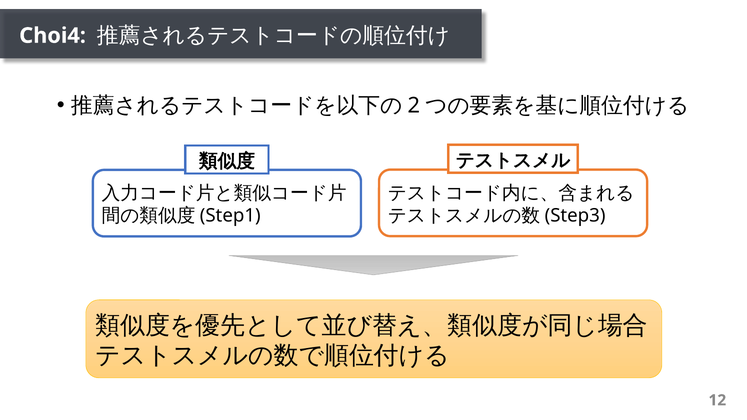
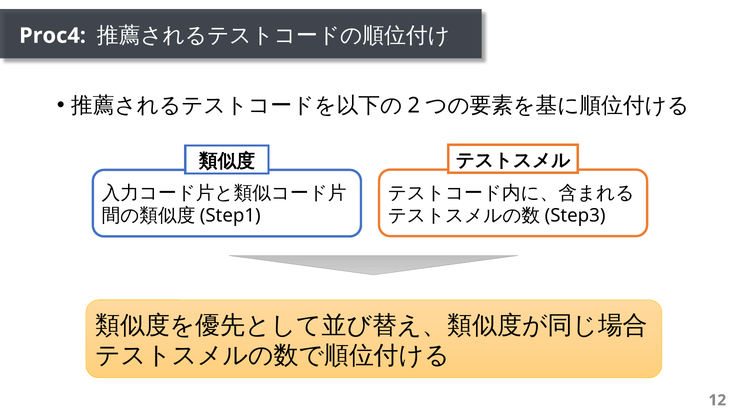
Choi4: Choi4 -> Proc4 (53, 36)
